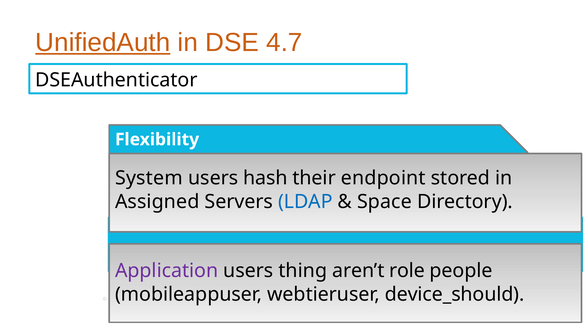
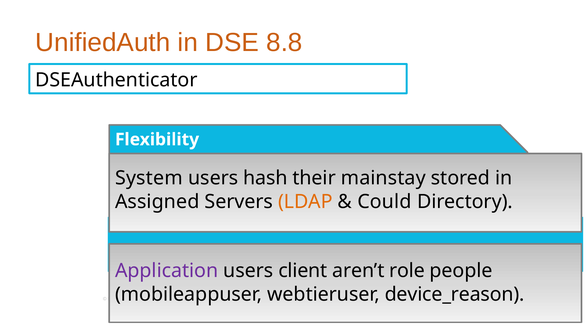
UnifiedAuth underline: present -> none (103, 43)
4.7: 4.7 -> 8.8 (284, 43)
endpoint: endpoint -> mainstay (383, 178)
LDAP colour: blue -> orange (305, 201)
Space: Space -> Could (384, 201)
thing: thing -> client (303, 271)
device_should: device_should -> device_reason (455, 294)
